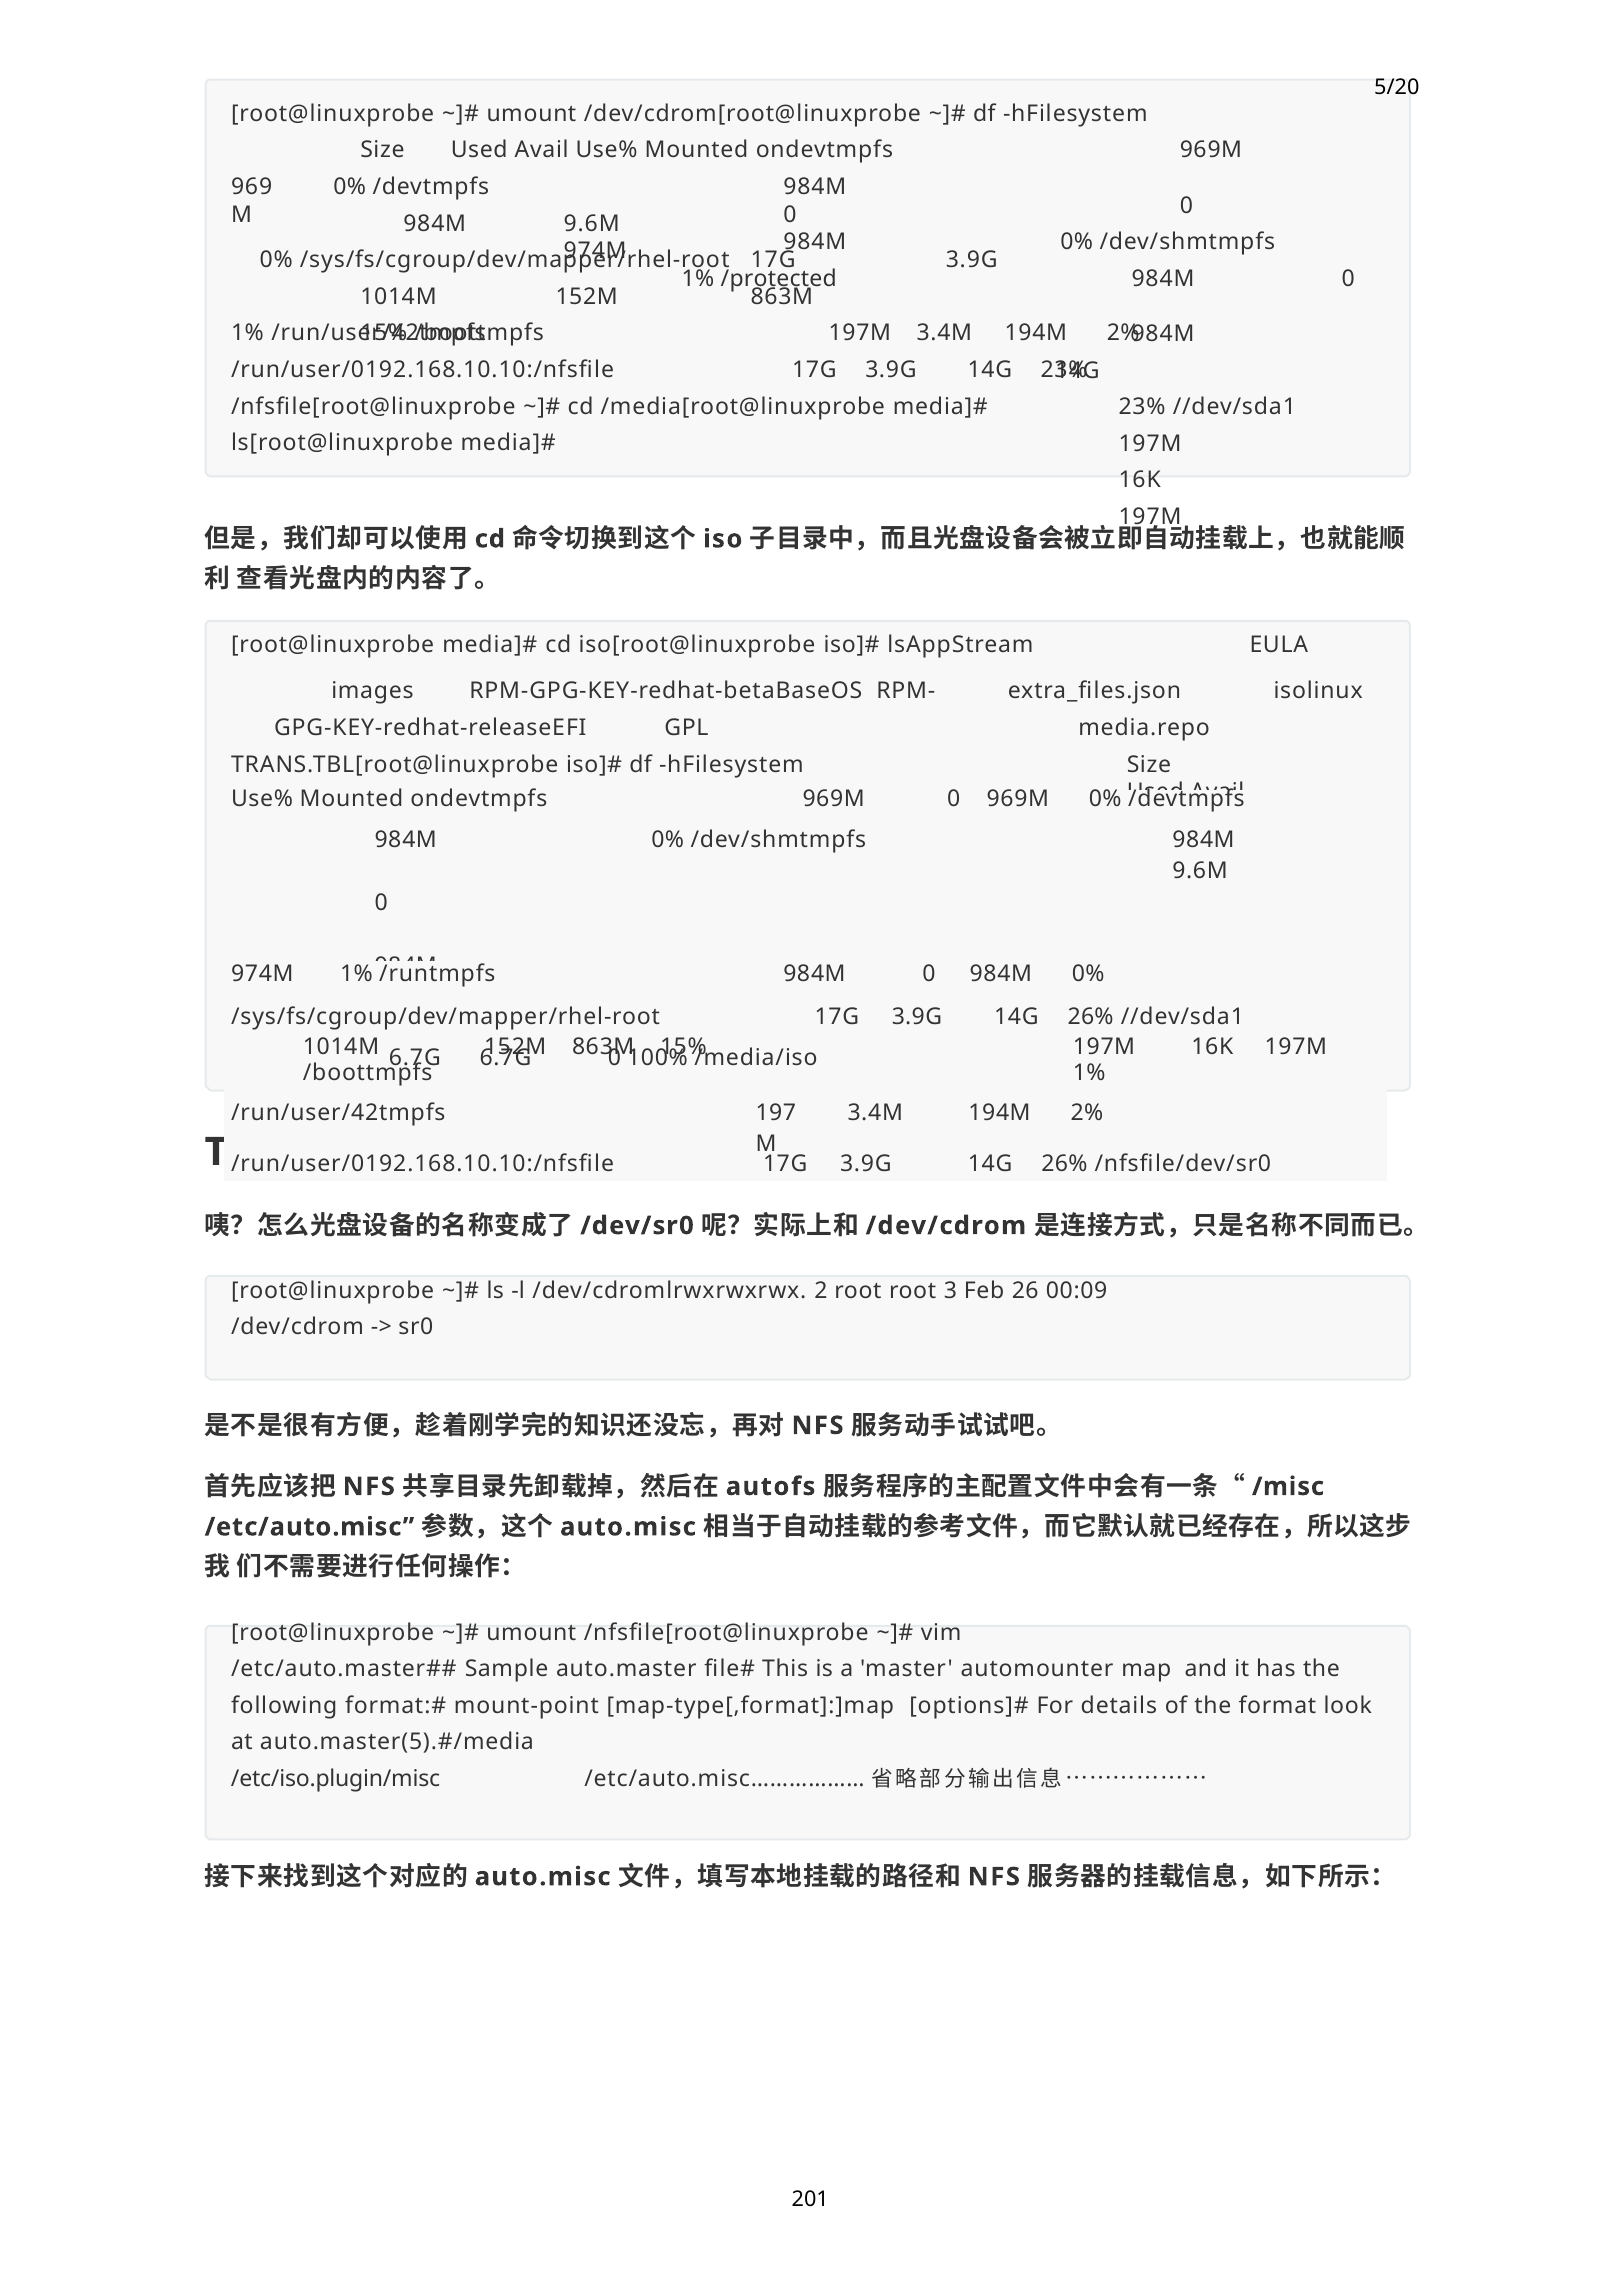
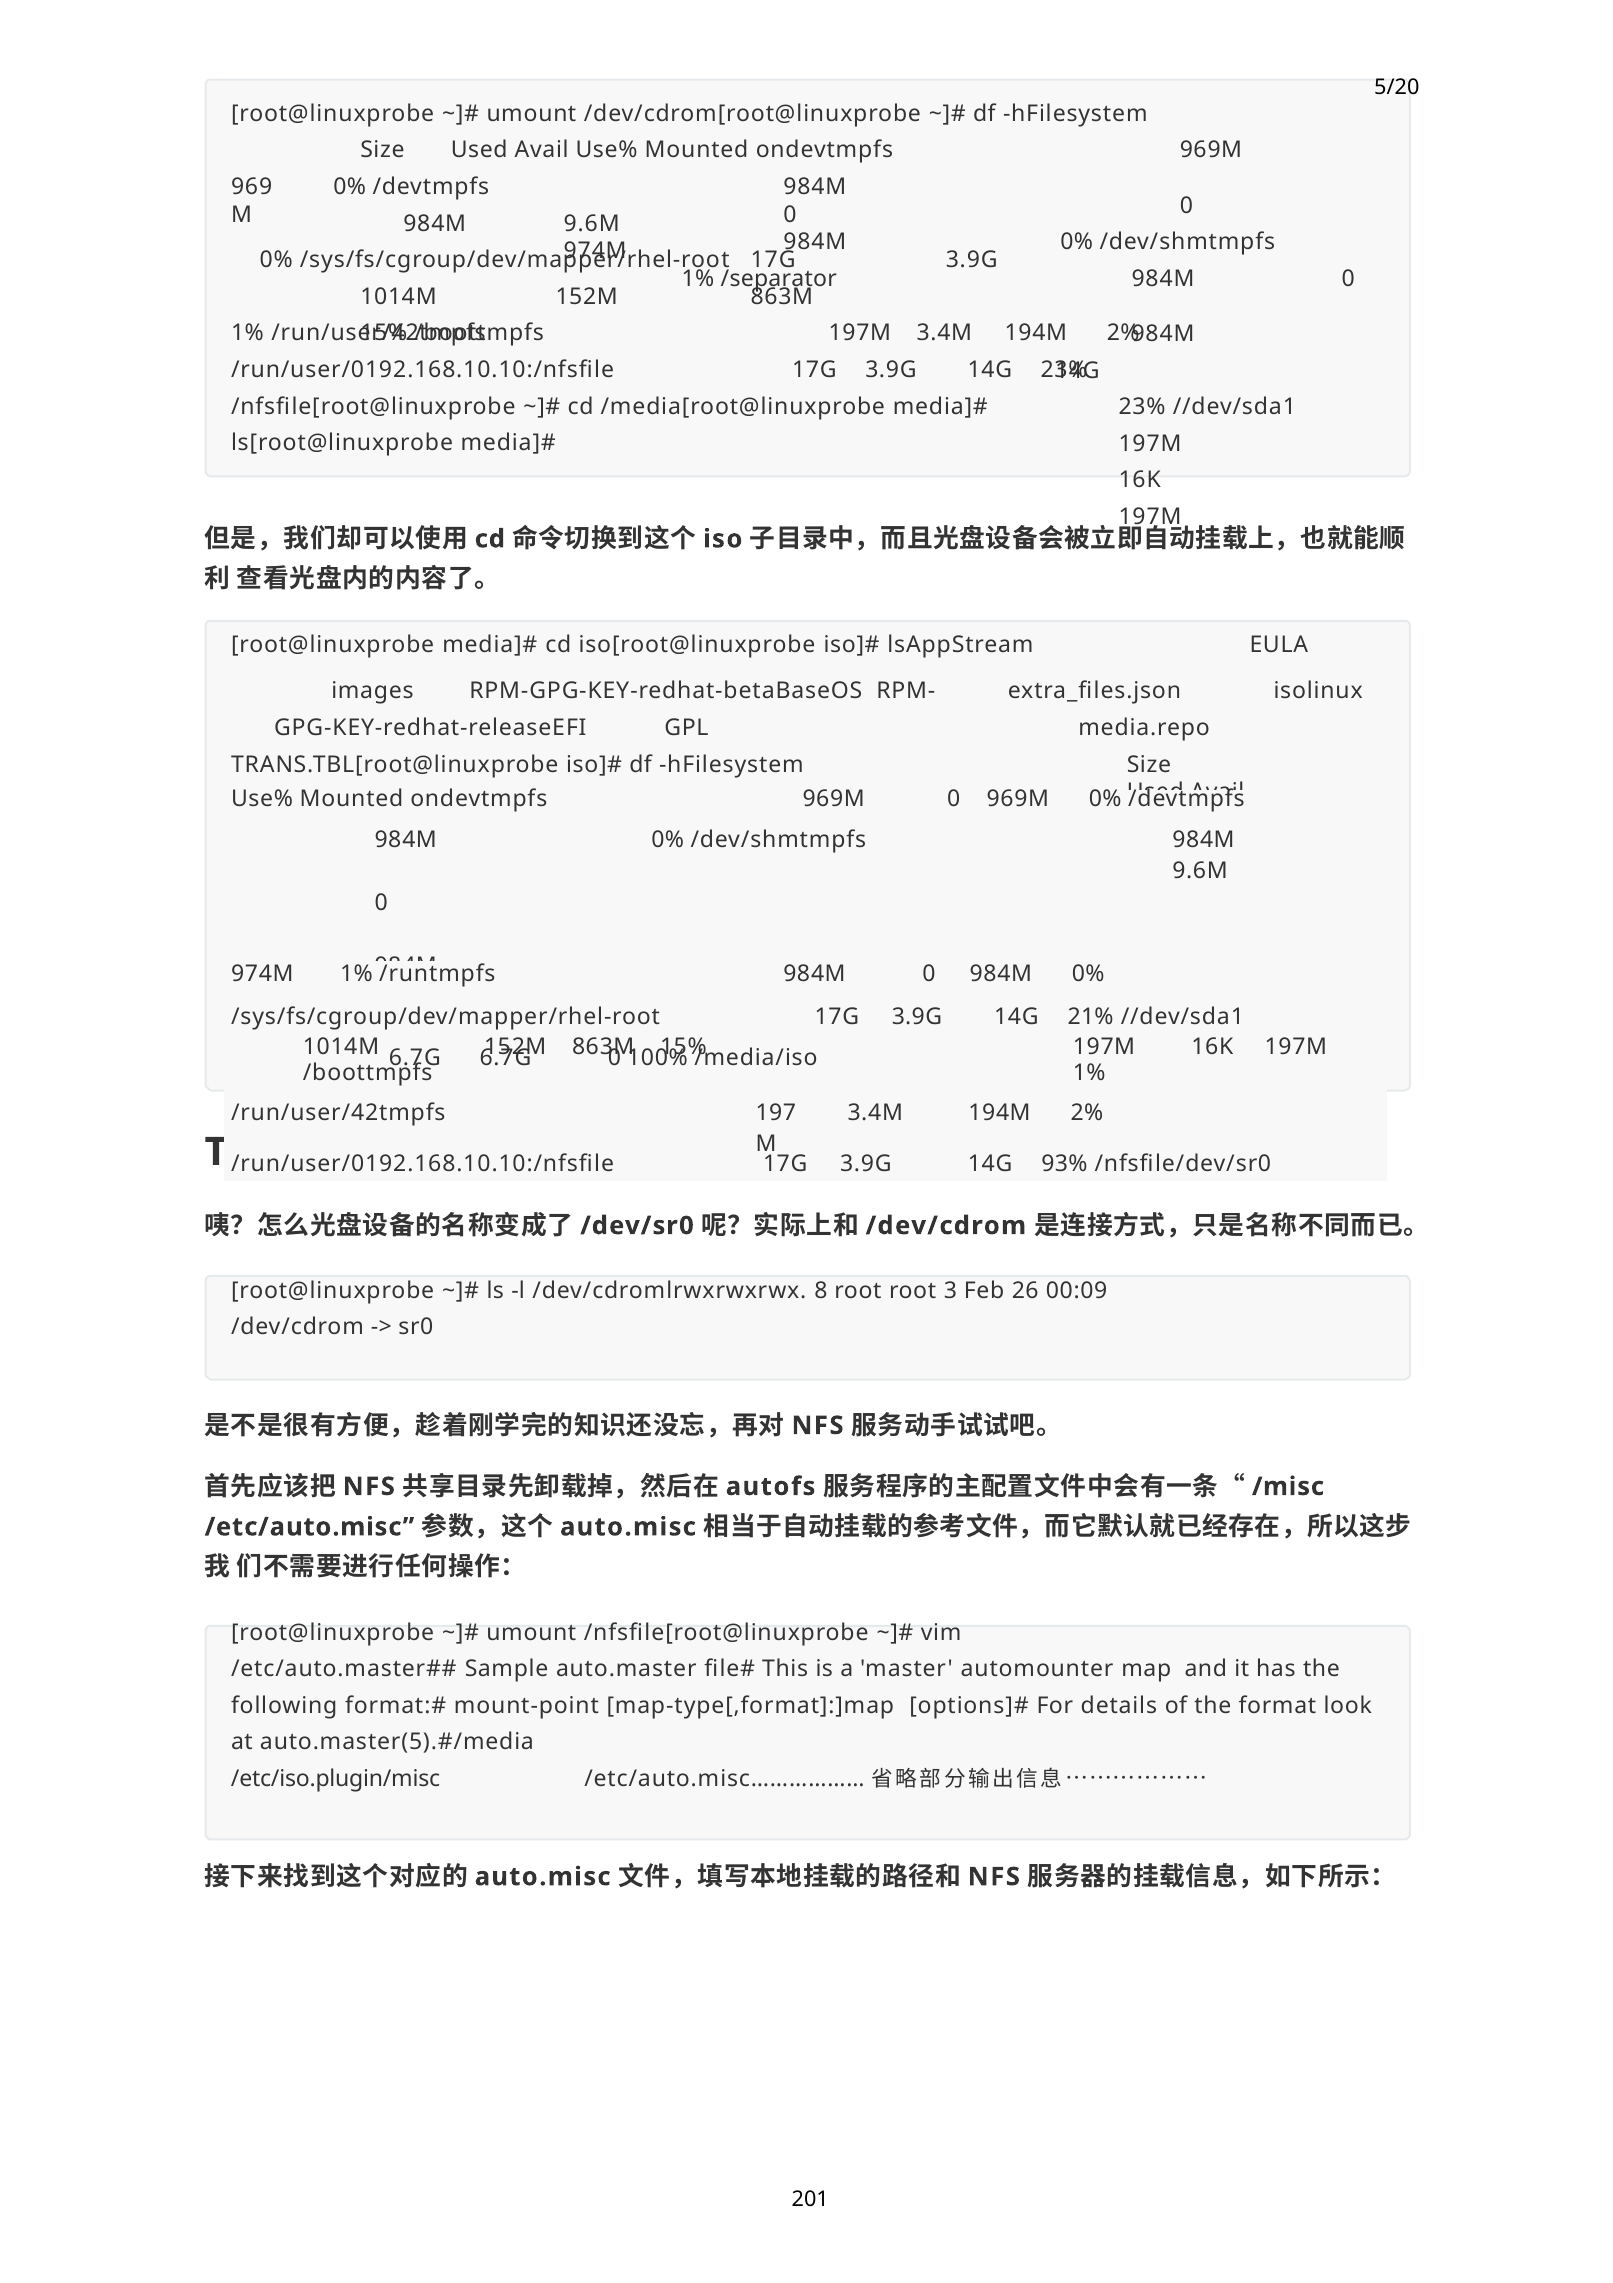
/protected: /protected -> /separator (779, 279)
26%: 26% -> 21% (1091, 1017)
26%: 26% -> 93% (1064, 1164)
2: 2 -> 8 (821, 1291)
